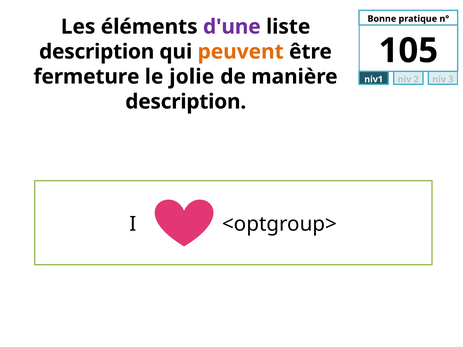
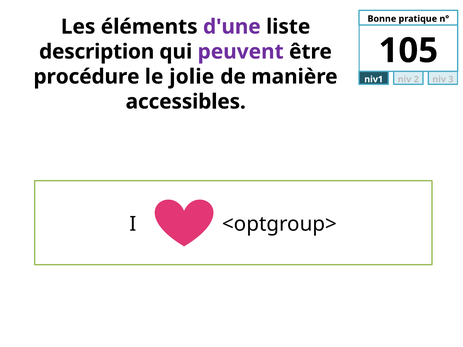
peuvent colour: orange -> purple (241, 52)
fermeture: fermeture -> procédure (87, 77)
description: description -> accessibles (186, 102)
